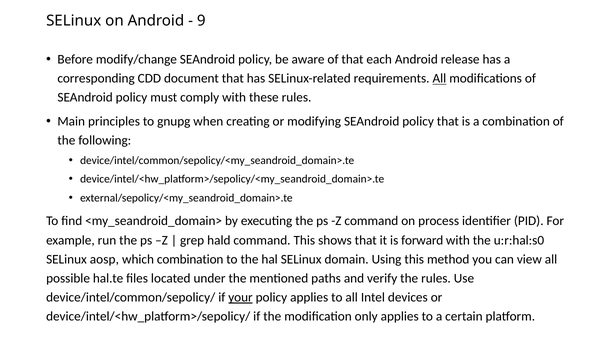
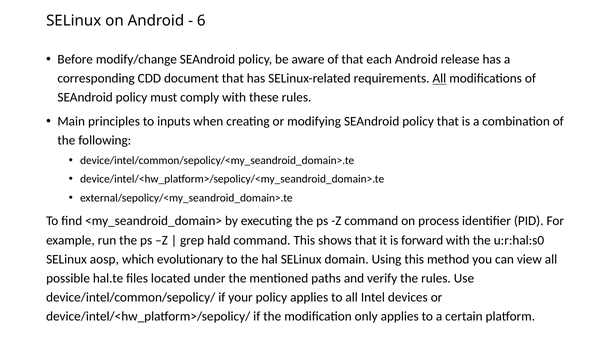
9: 9 -> 6 (201, 21)
gnupg: gnupg -> inputs (174, 122)
which combination: combination -> evolutionary (190, 259)
your underline: present -> none (240, 297)
